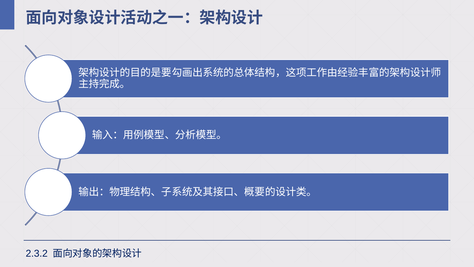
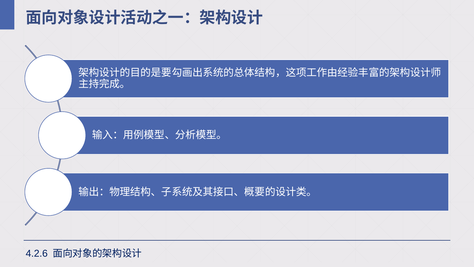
2.3.2: 2.3.2 -> 4.2.6 (37, 253)
